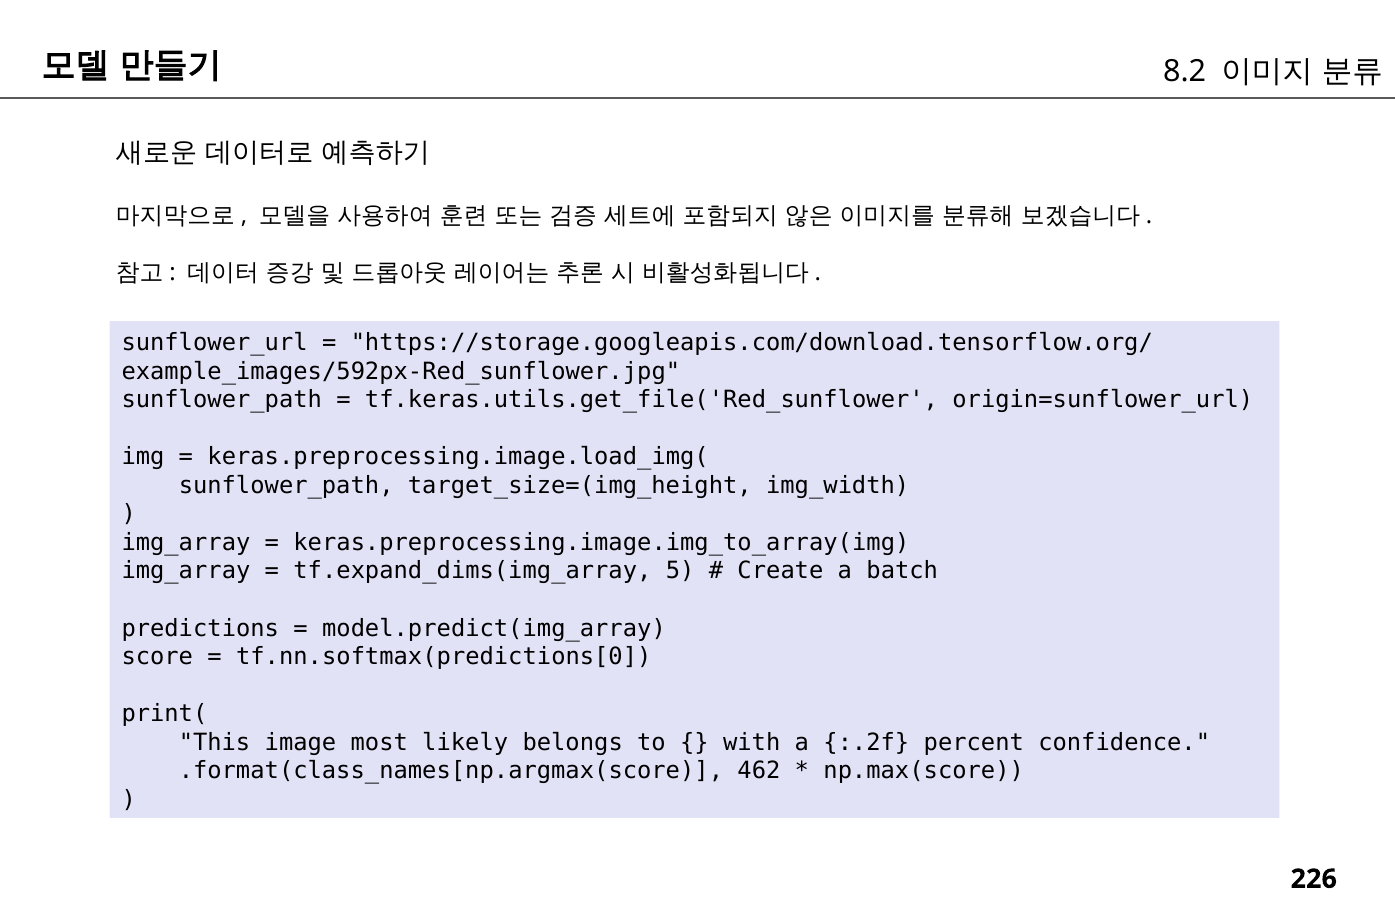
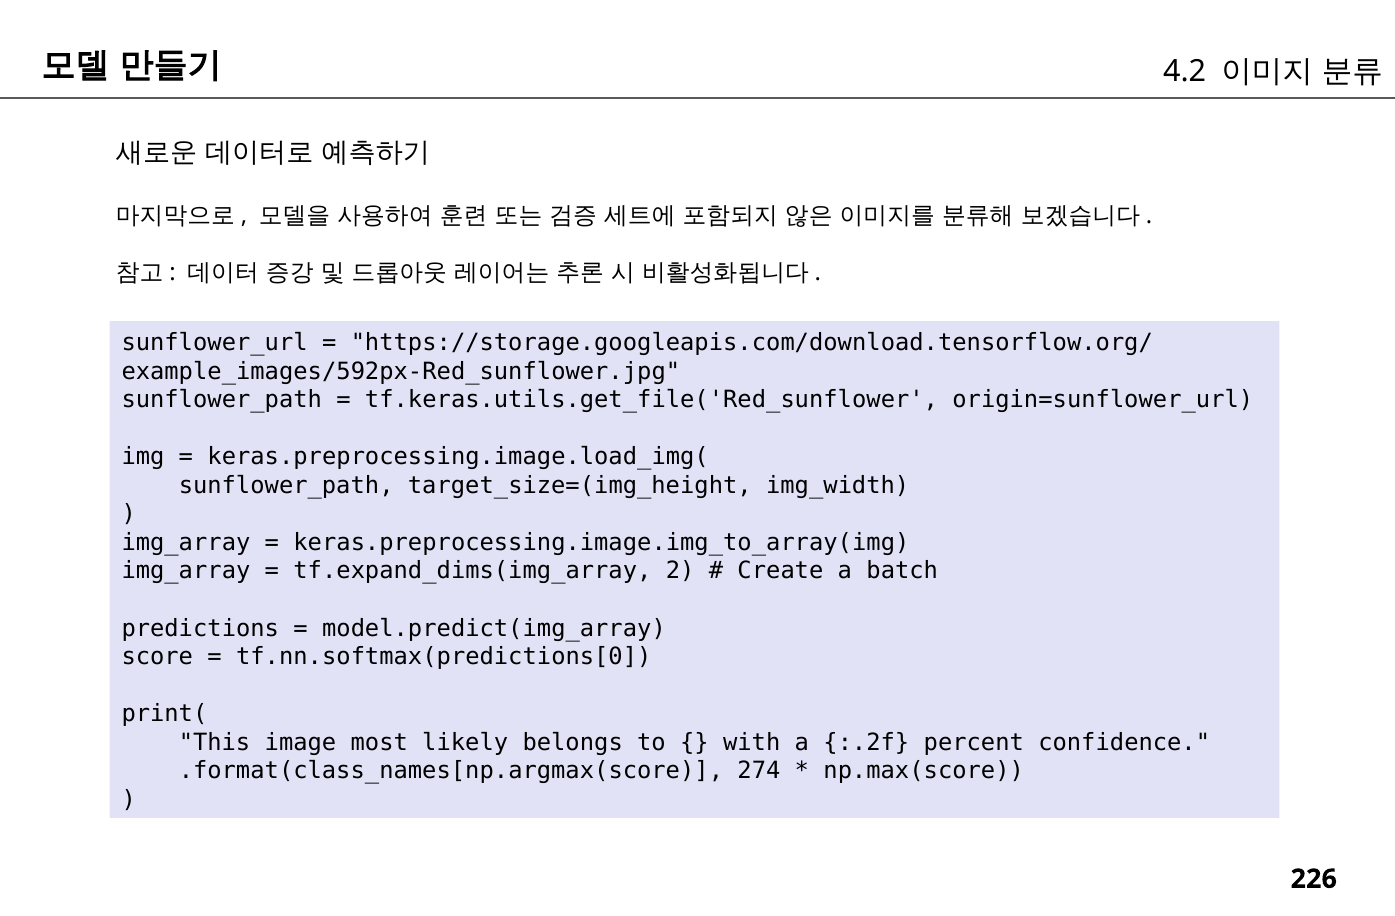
8.2: 8.2 -> 4.2 (1185, 71)
5: 5 -> 2 (680, 571)
462: 462 -> 274 (759, 771)
